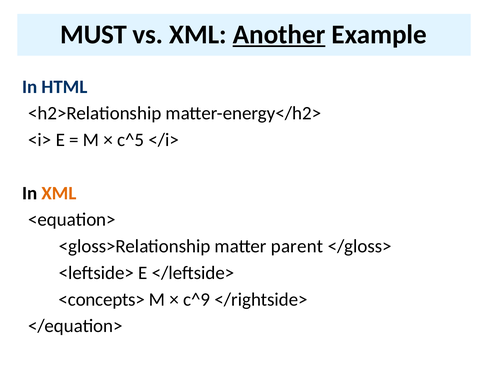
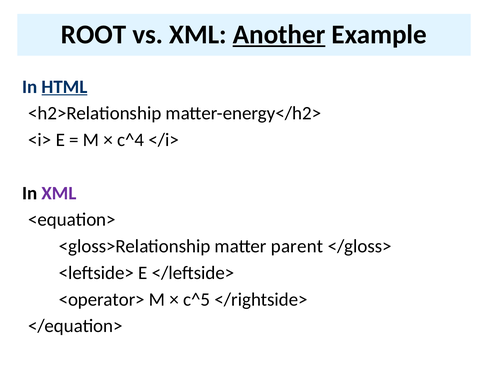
MUST: MUST -> ROOT (94, 35)
HTML underline: none -> present (64, 87)
c^5: c^5 -> c^4 (131, 140)
XML colour: orange -> purple (59, 193)
<concepts>: <concepts> -> <operator> (102, 299)
c^9: c^9 -> c^5 (197, 299)
